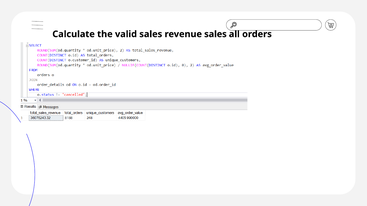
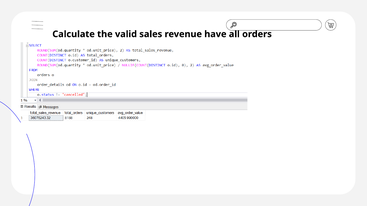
revenue sales: sales -> have (215, 34)
